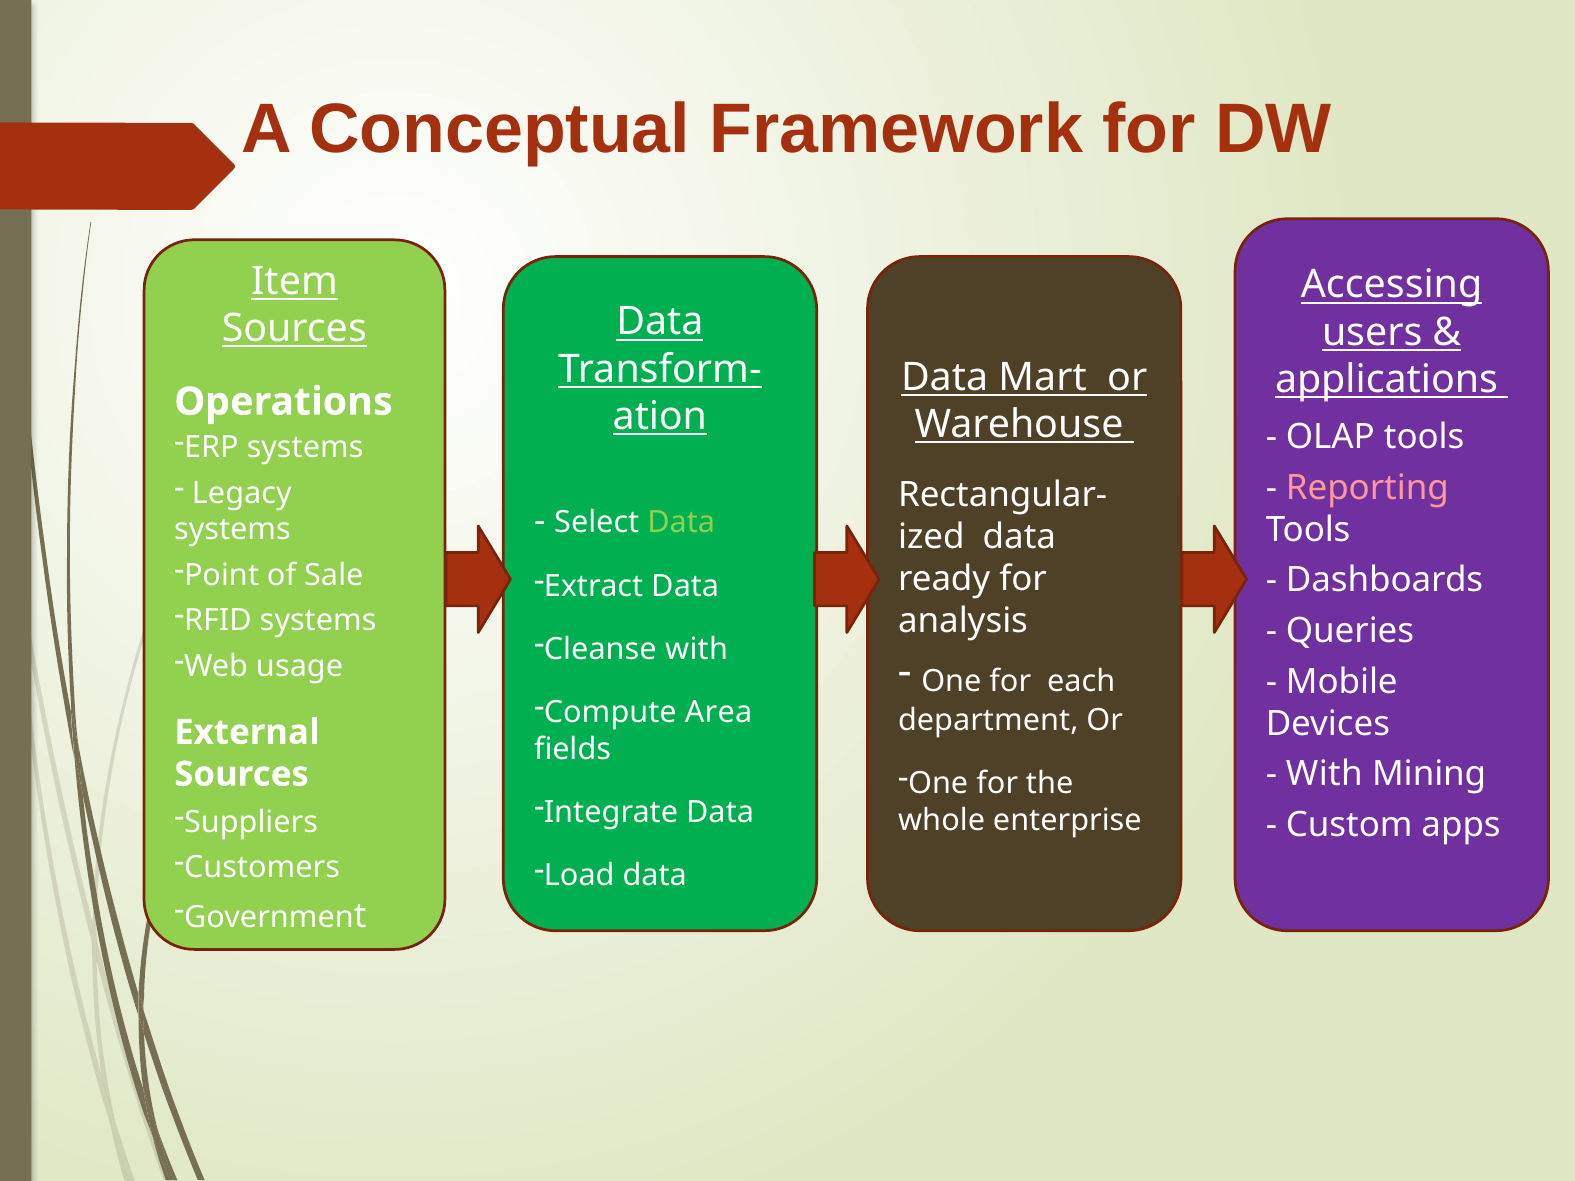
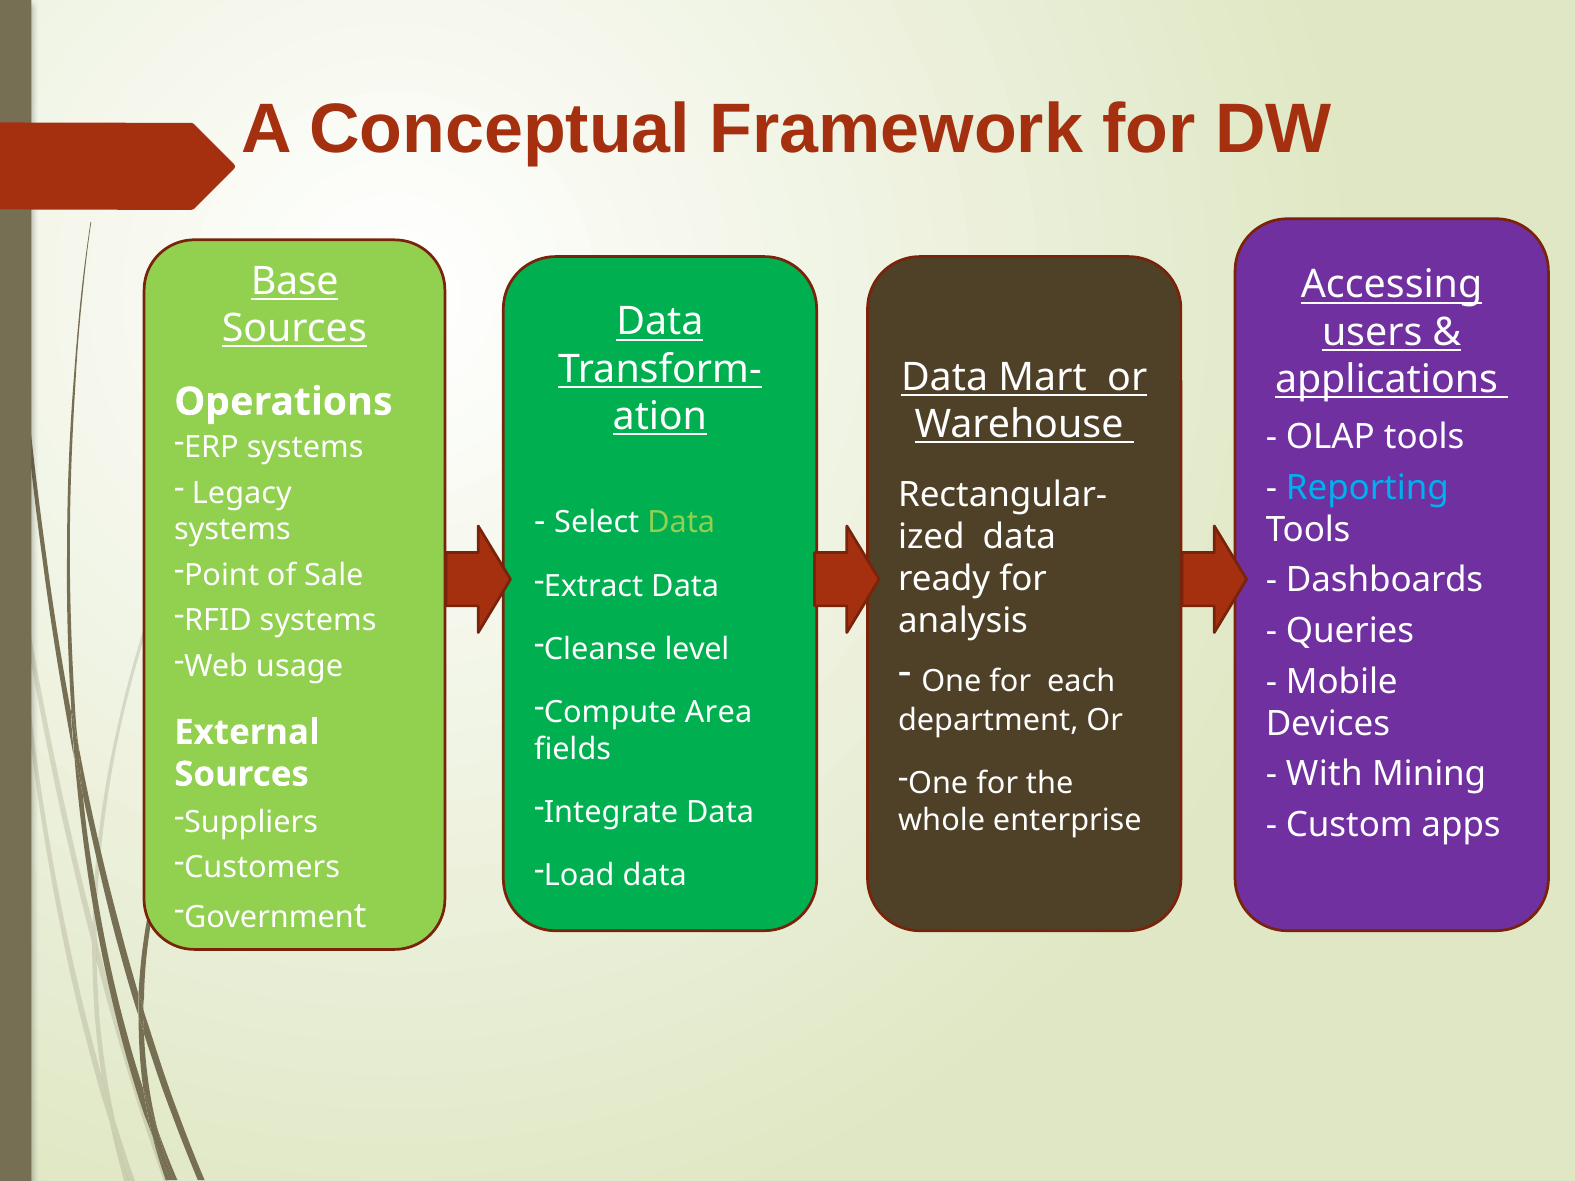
Item: Item -> Base (295, 281)
Reporting colour: pink -> light blue (1367, 488)
Cleanse with: with -> level (697, 650)
